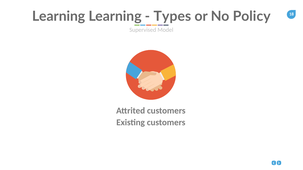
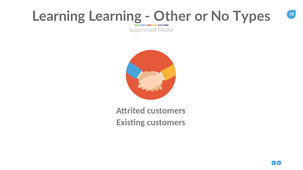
Types: Types -> Other (172, 16)
Policy: Policy -> Types (252, 16)
